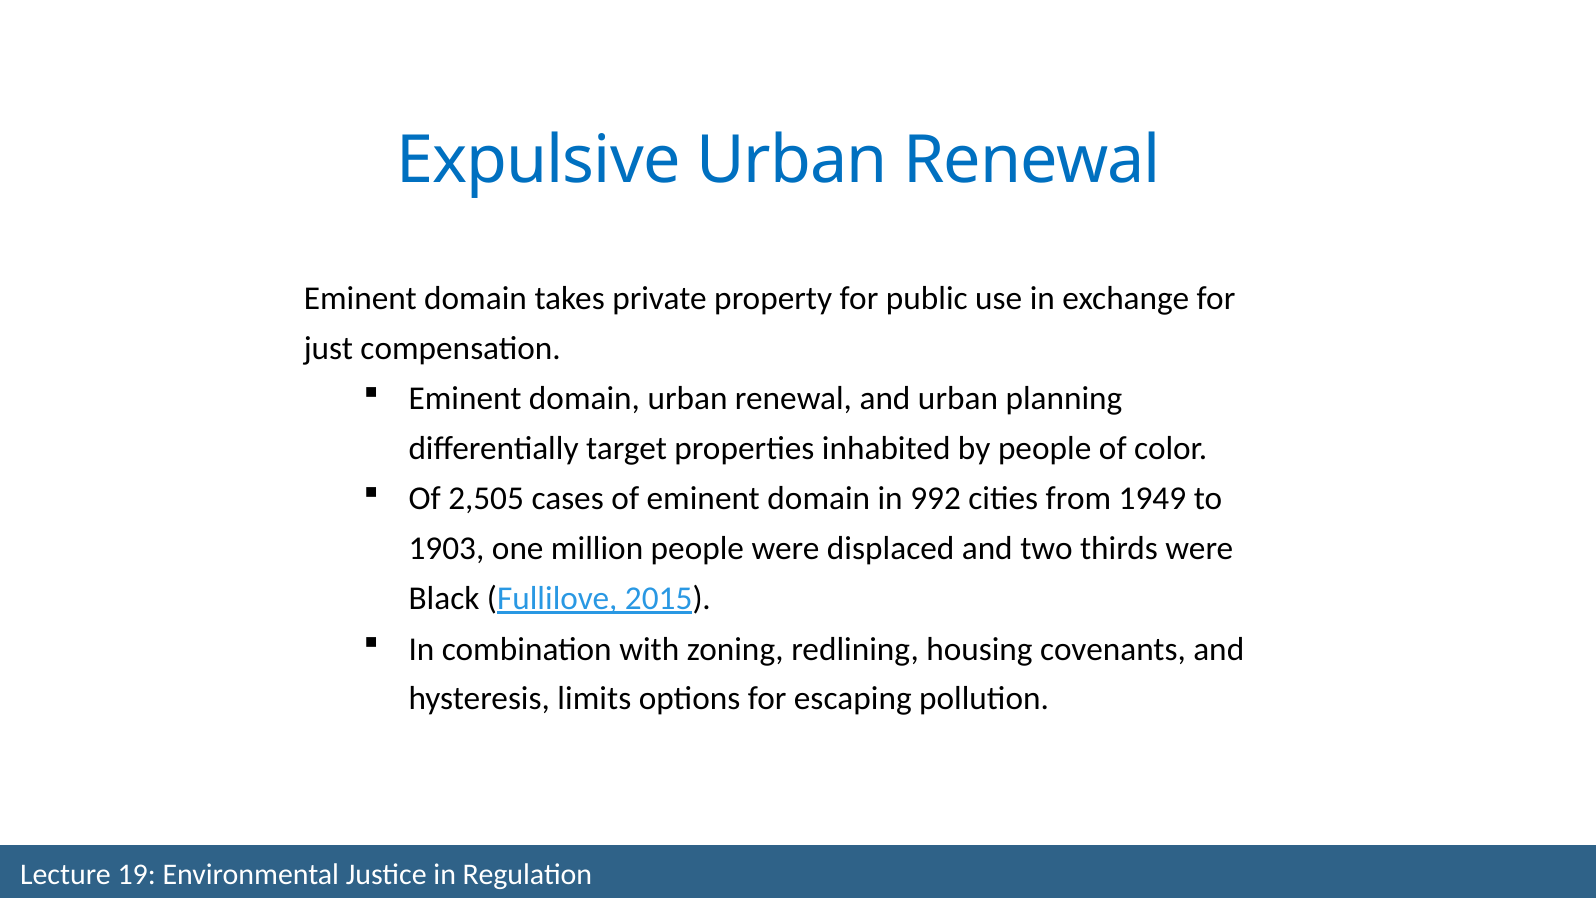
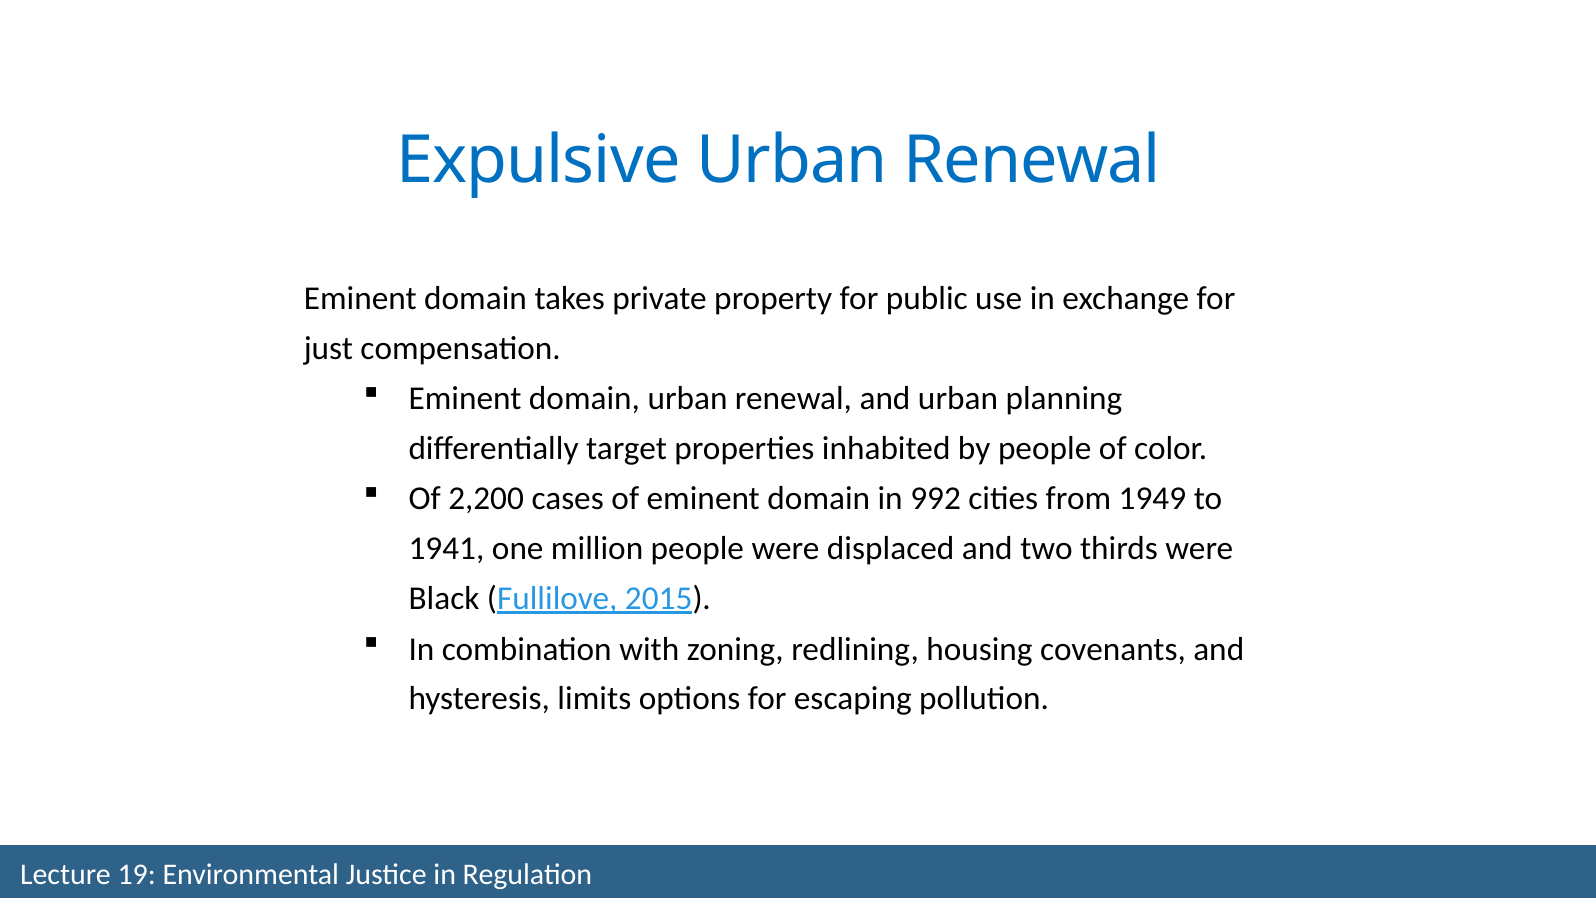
2,505: 2,505 -> 2,200 (486, 498)
1903: 1903 -> 1941 (446, 548)
